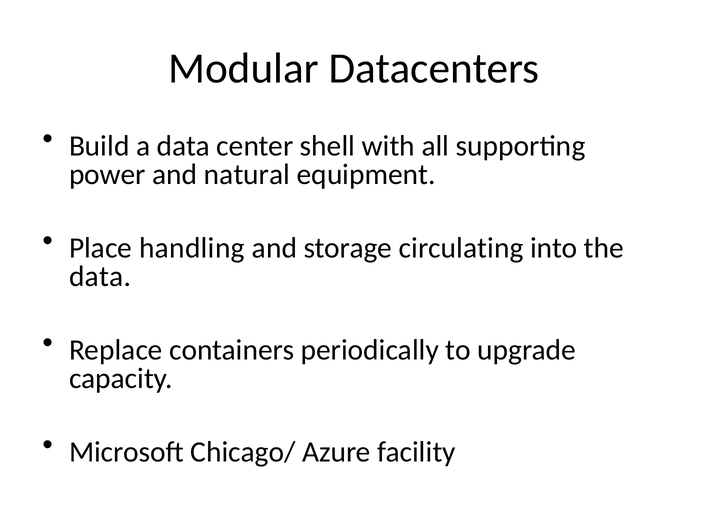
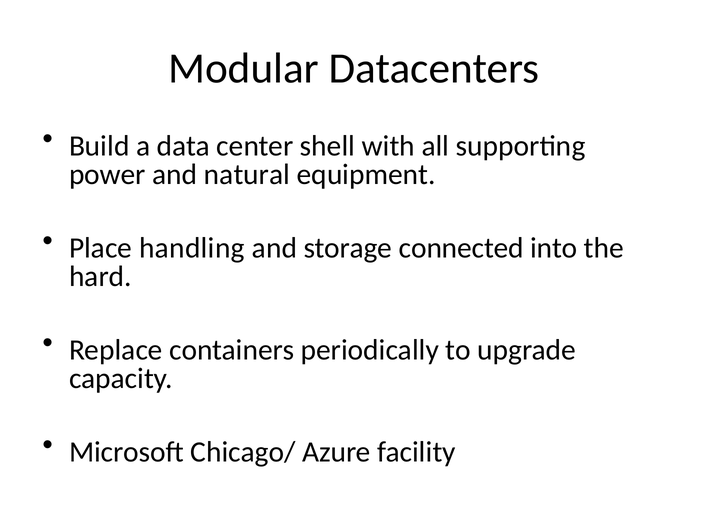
circulating: circulating -> connected (461, 248)
data: data -> hard (100, 276)
